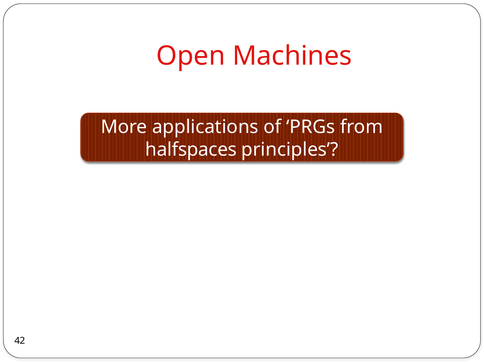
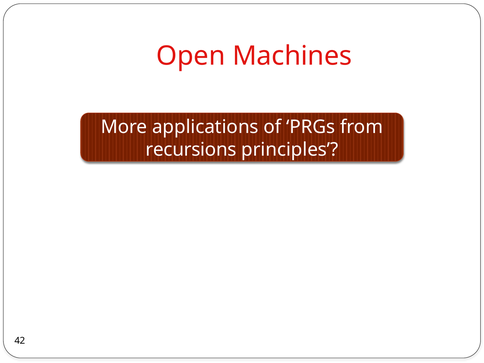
halfspaces: halfspaces -> recursions (191, 150)
